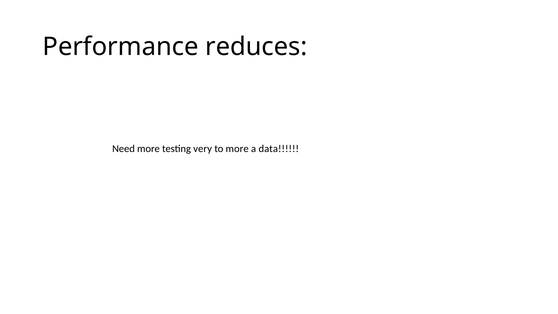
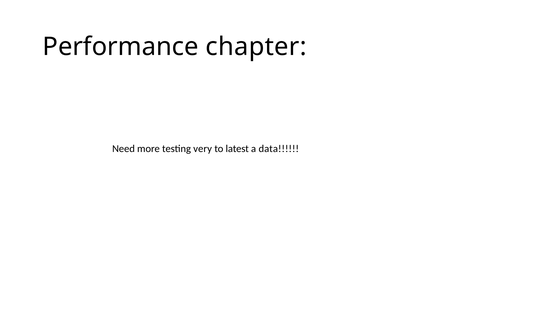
reduces: reduces -> chapter (256, 47)
to more: more -> latest (237, 149)
